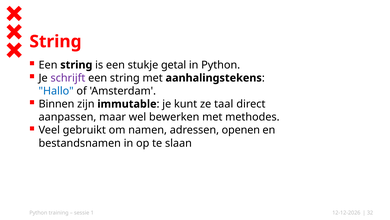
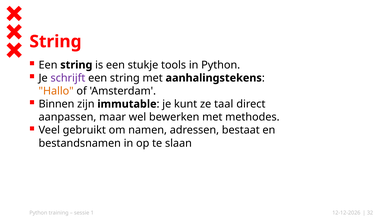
getal: getal -> tools (174, 65)
Hallo colour: blue -> orange (56, 91)
openen: openen -> bestaat (241, 130)
